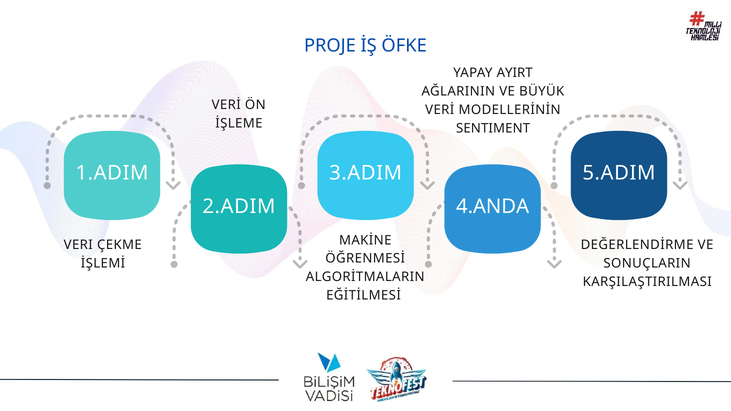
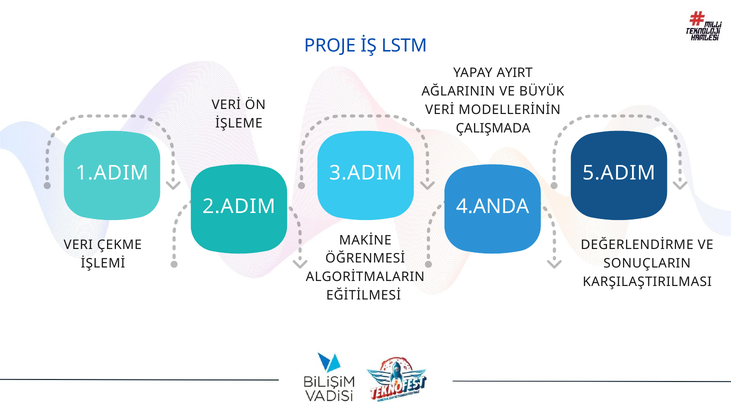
ÖFKE: ÖFKE -> LSTM (404, 46)
SENTIMENT: SENTIMENT -> ÇALIŞMADA (493, 128)
